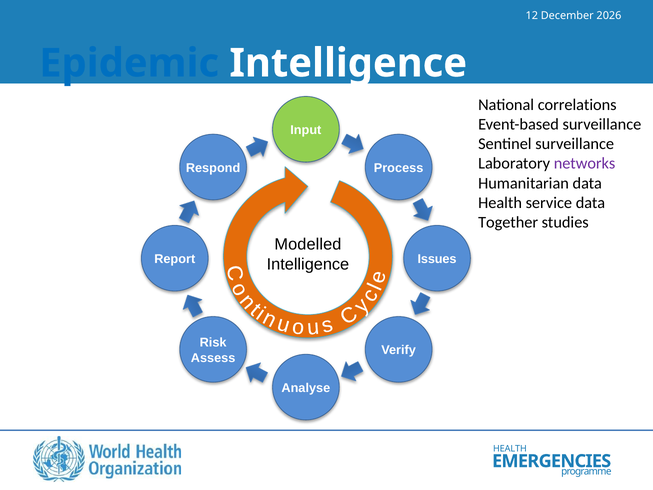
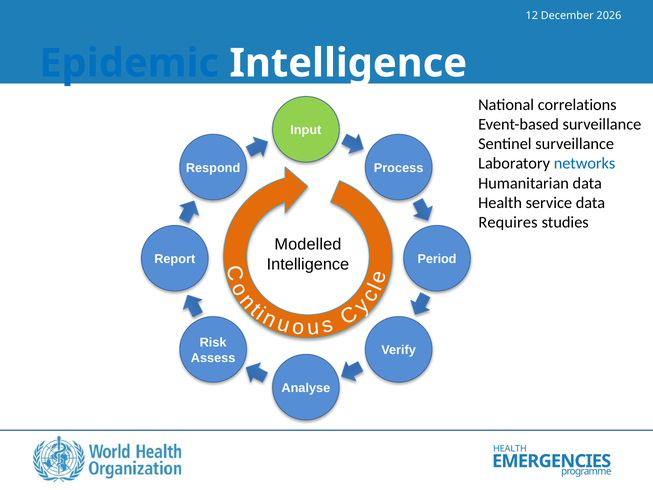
networks colour: purple -> blue (585, 163)
Together: Together -> Requires (508, 222)
Issues: Issues -> Period (437, 259)
